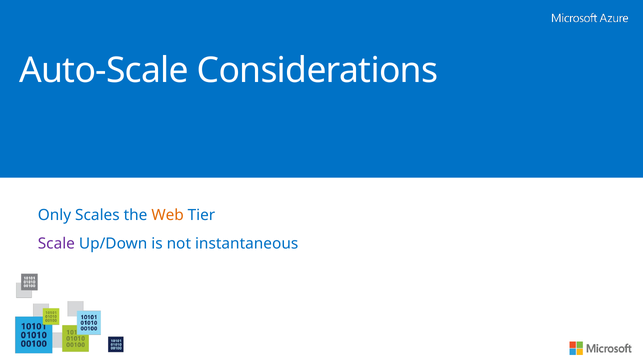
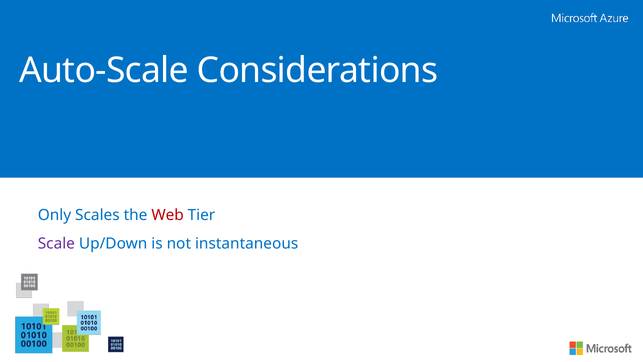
Web colour: orange -> red (168, 215)
